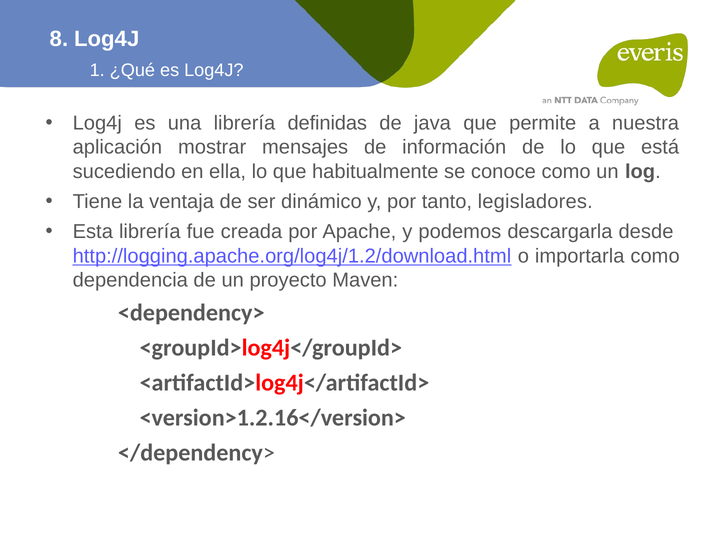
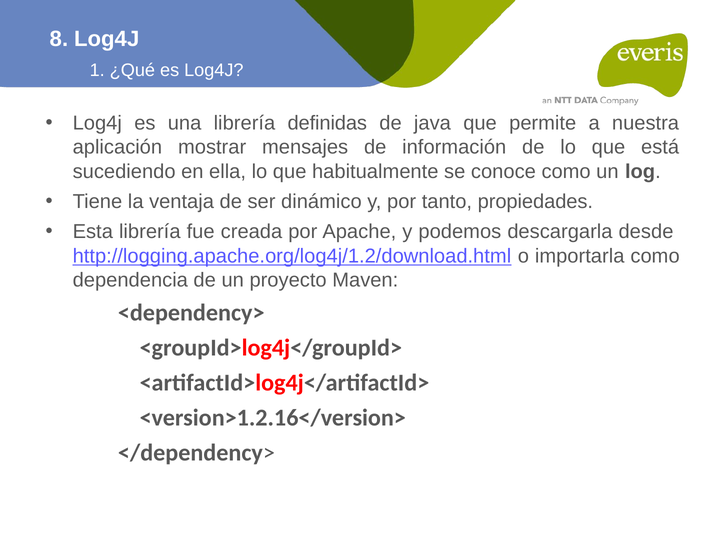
legisladores: legisladores -> propiedades (535, 202)
